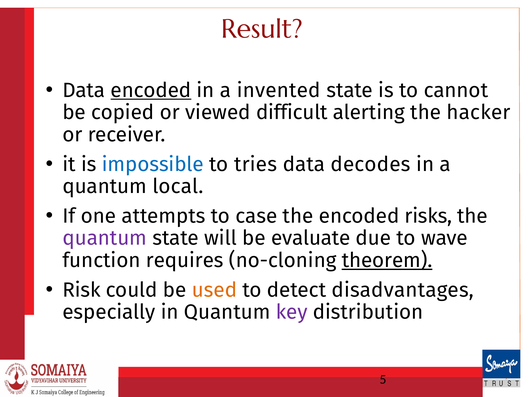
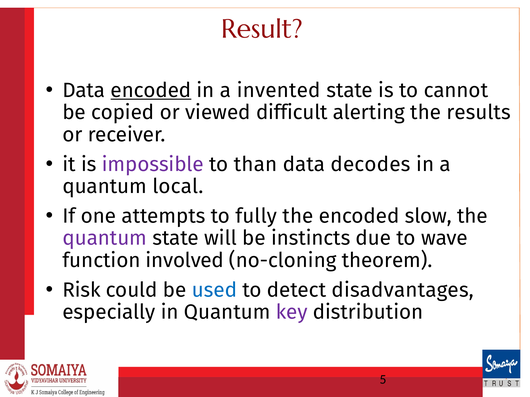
hacker: hacker -> results (479, 113)
impossible colour: blue -> purple (153, 164)
tries: tries -> than (256, 164)
case: case -> fully (256, 216)
risks: risks -> slow (428, 216)
evaluate: evaluate -> instincts (311, 238)
requires: requires -> involved (185, 261)
theorem underline: present -> none (387, 261)
used colour: orange -> blue (214, 290)
